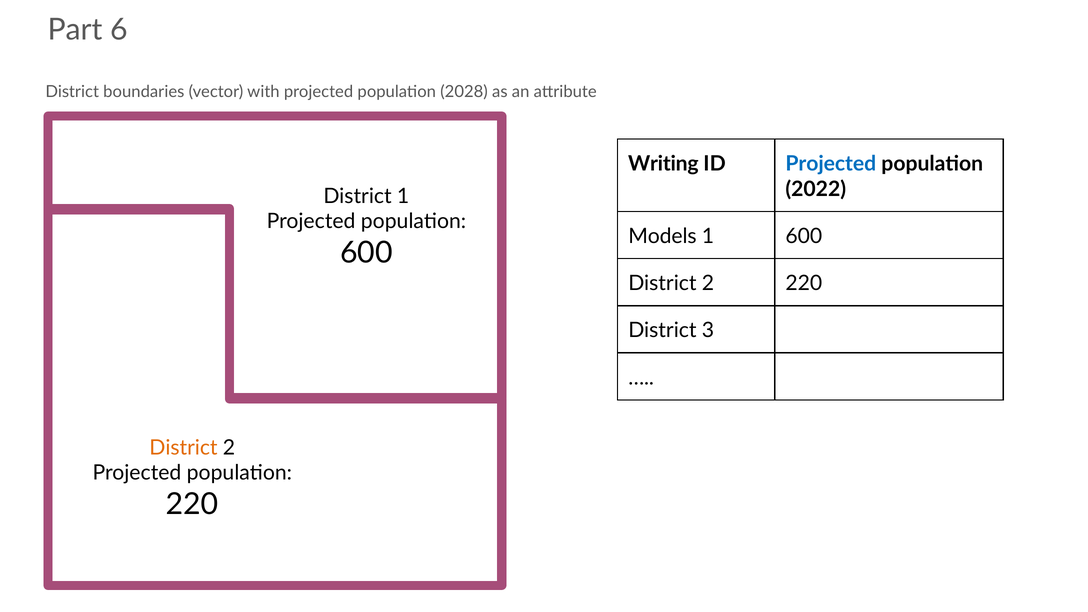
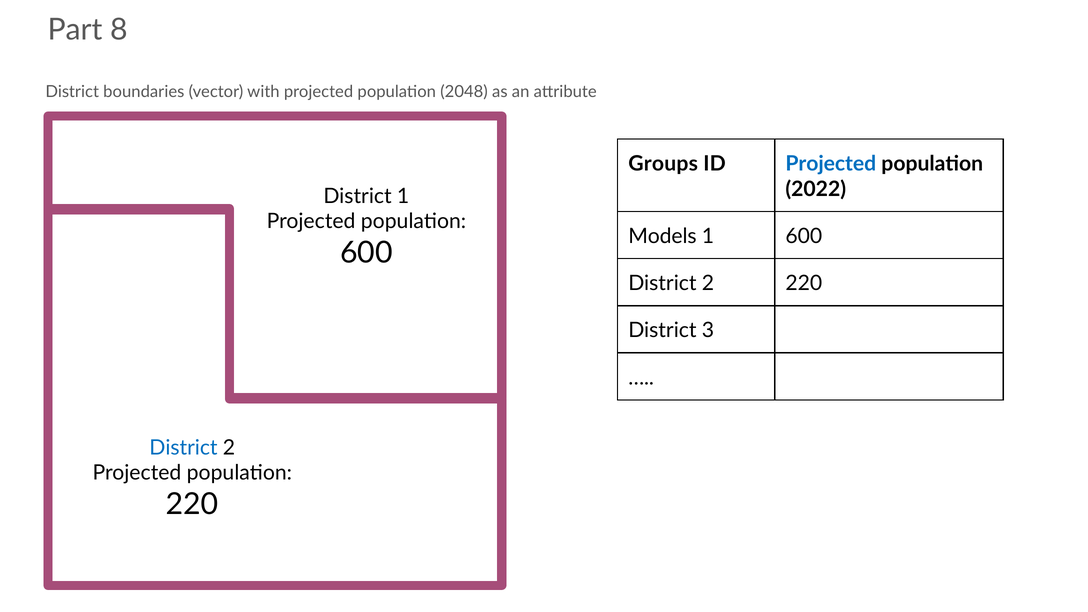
6: 6 -> 8 (119, 30)
2028: 2028 -> 2048 (464, 92)
Writing: Writing -> Groups (663, 164)
District colour: orange -> blue (183, 448)
